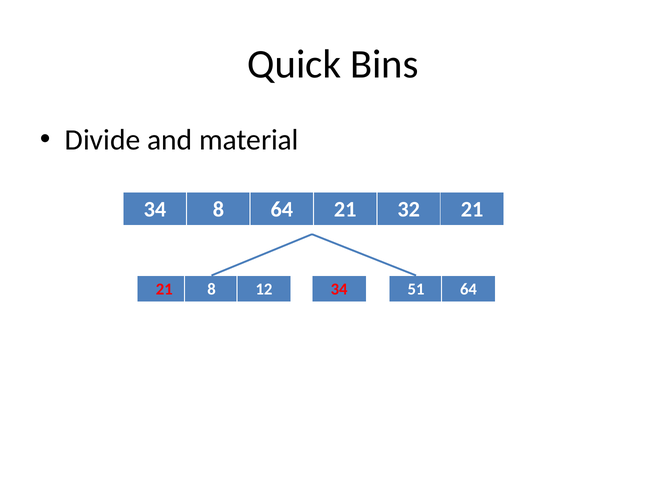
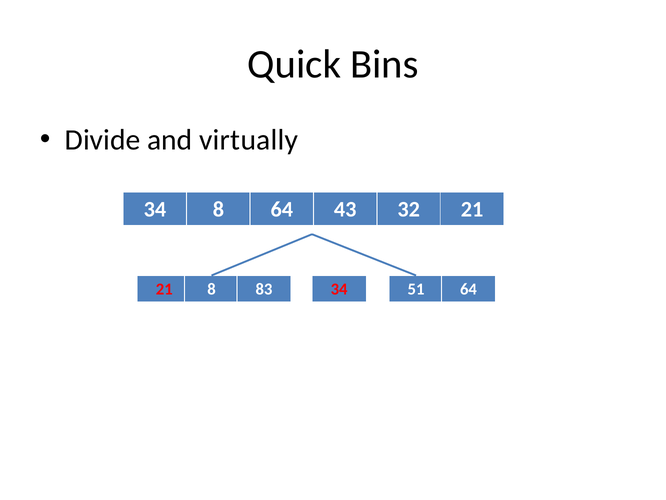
material: material -> virtually (249, 140)
64 21: 21 -> 43 (345, 209)
12: 12 -> 83 (264, 289)
